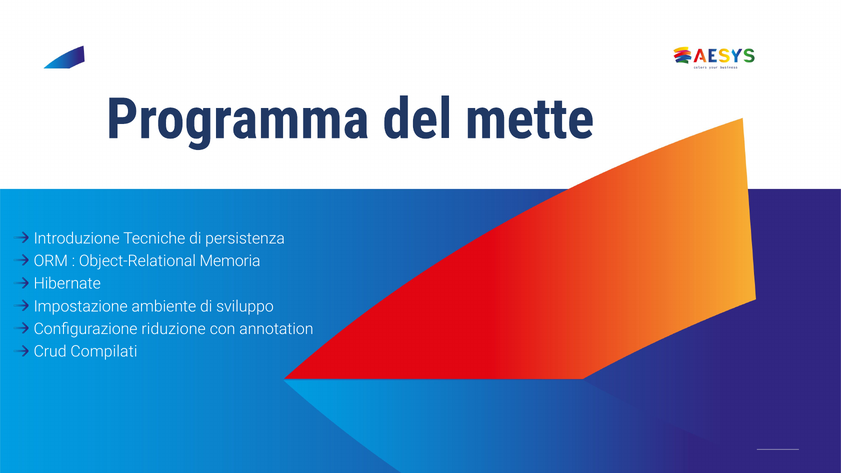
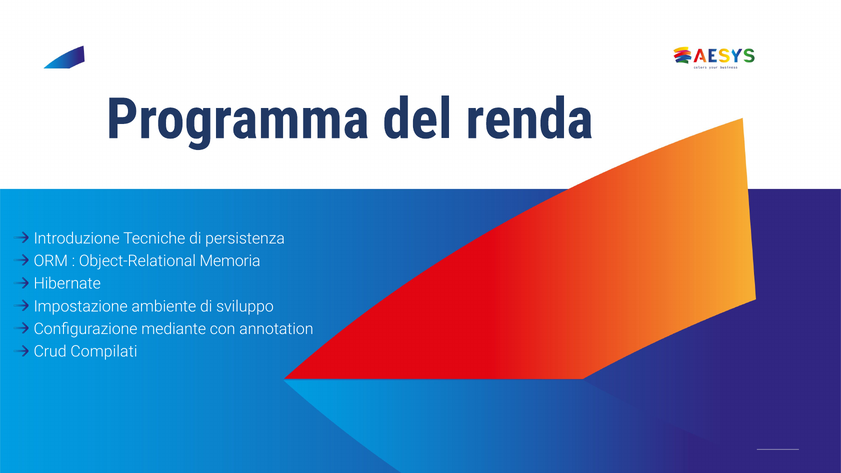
mette: mette -> renda (529, 119)
riduzione: riduzione -> mediante (174, 329)
